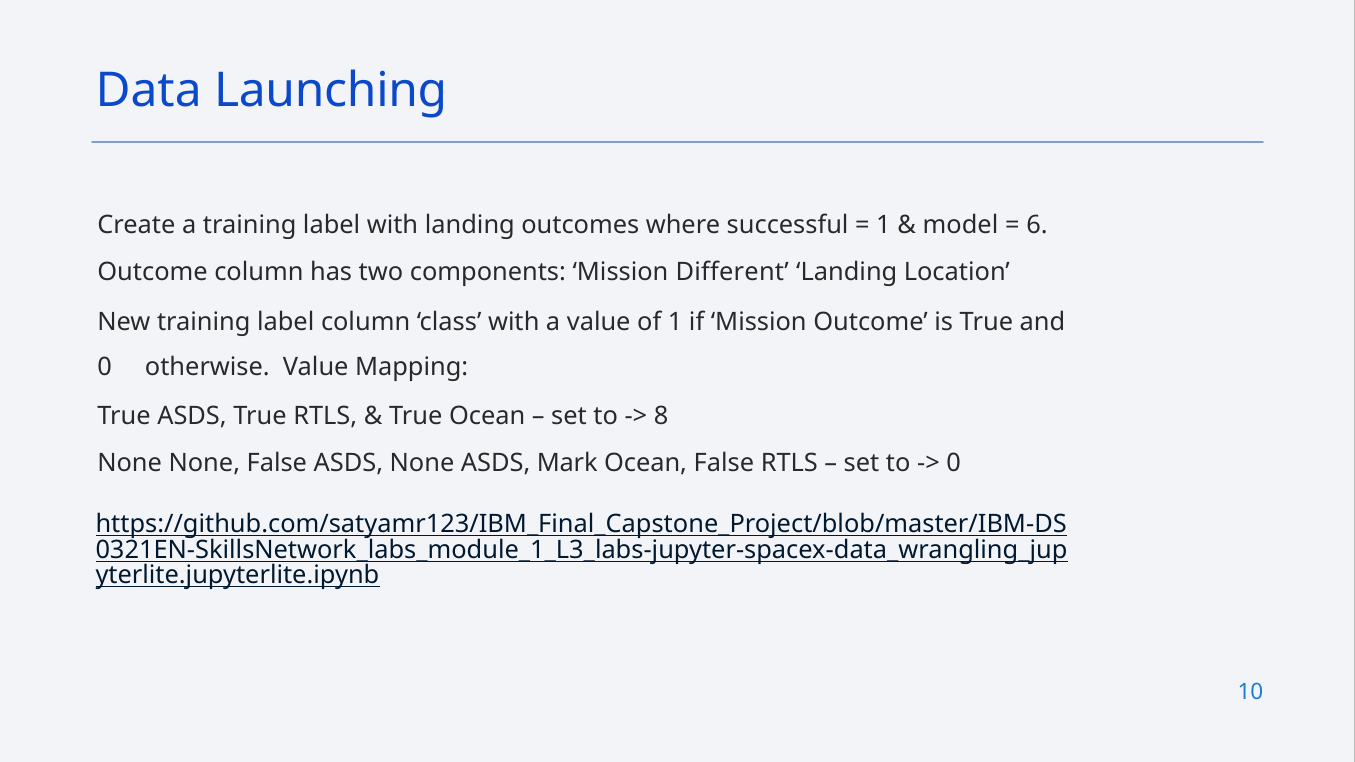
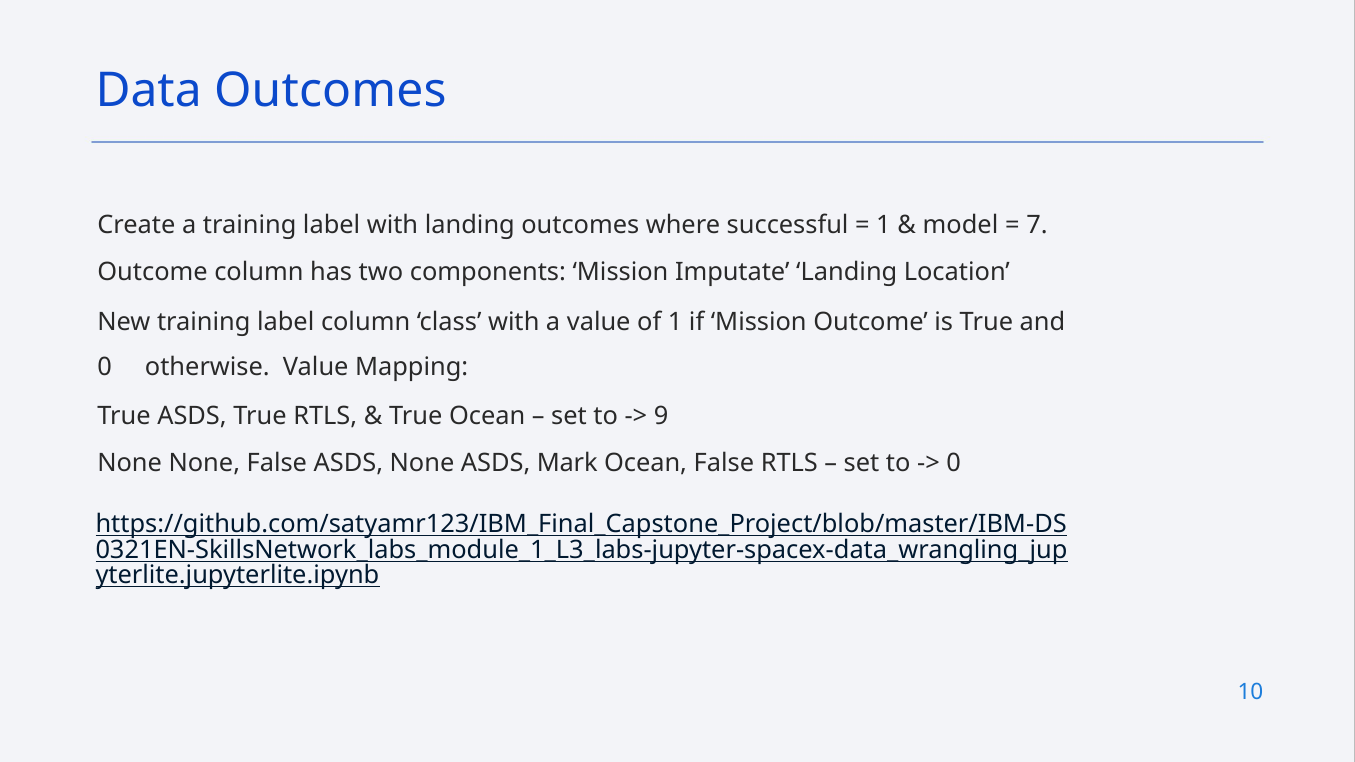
Data Launching: Launching -> Outcomes (330, 91)
6: 6 -> 7 (1037, 225)
Different: Different -> Imputate (732, 272)
8: 8 -> 9 (661, 416)
